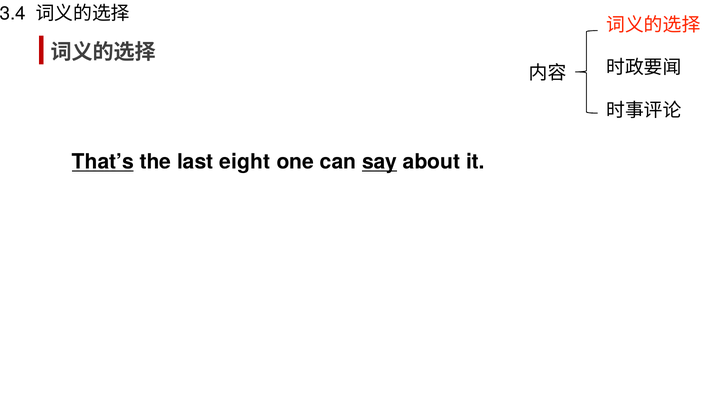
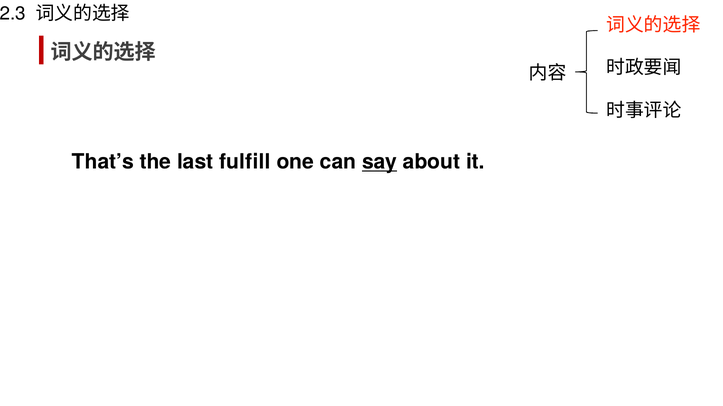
3.4: 3.4 -> 2.3 (13, 14)
That’s underline: present -> none (103, 162)
eight: eight -> fulfill (245, 162)
